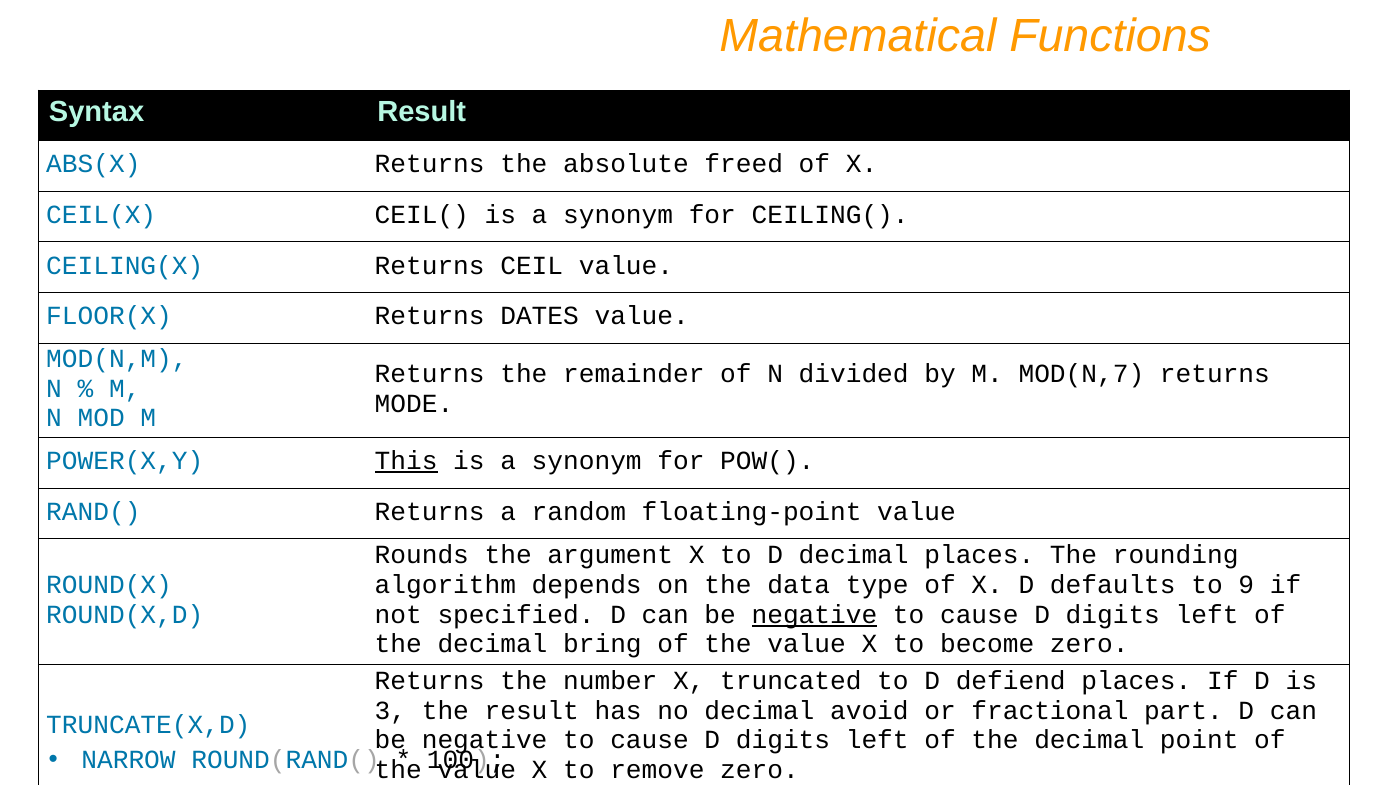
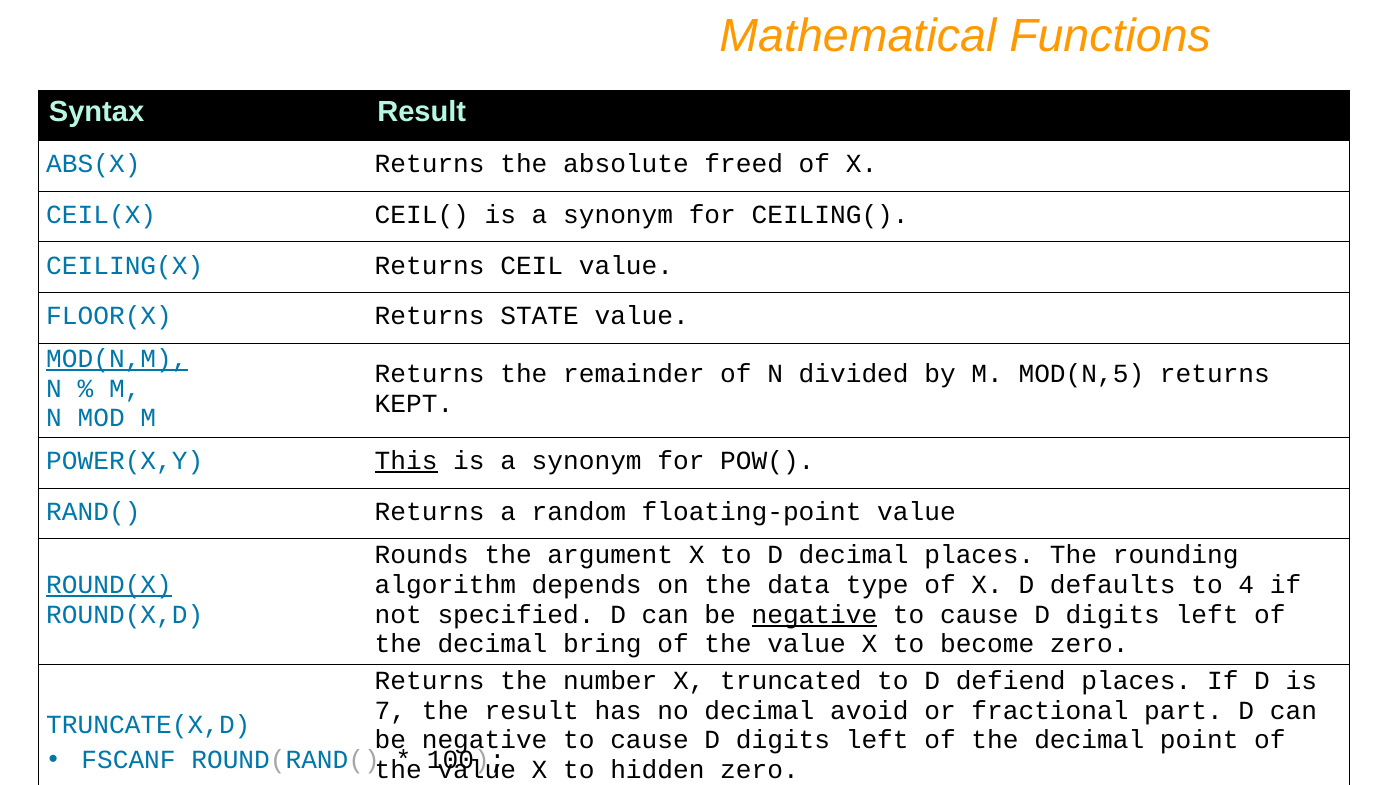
DATES: DATES -> STATE (540, 316)
MOD(N,M underline: none -> present (117, 359)
MOD(N,7: MOD(N,7 -> MOD(N,5 (1081, 374)
MODE: MODE -> KEPT (414, 404)
ROUND(X underline: none -> present (109, 585)
9: 9 -> 4 (1246, 585)
3: 3 -> 7 (390, 711)
NARROW: NARROW -> FSCANF (129, 760)
remove: remove -> hidden (657, 770)
